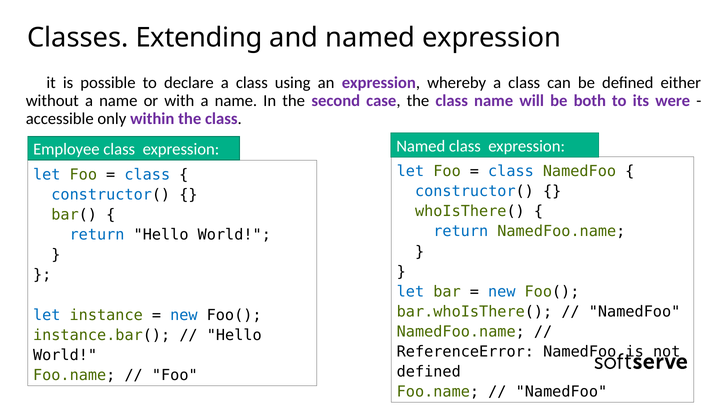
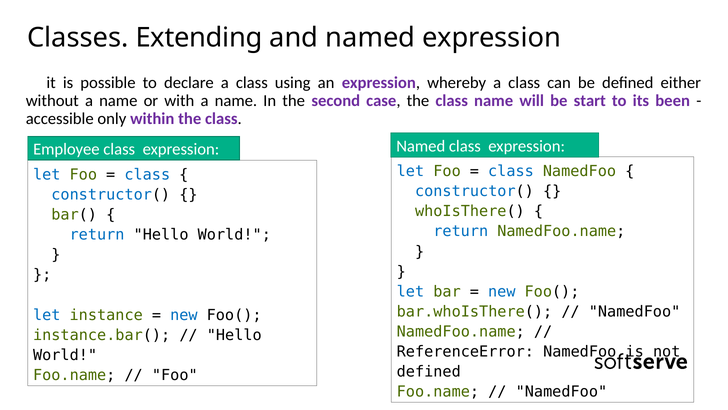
both: both -> start (590, 101)
were: were -> been (673, 101)
